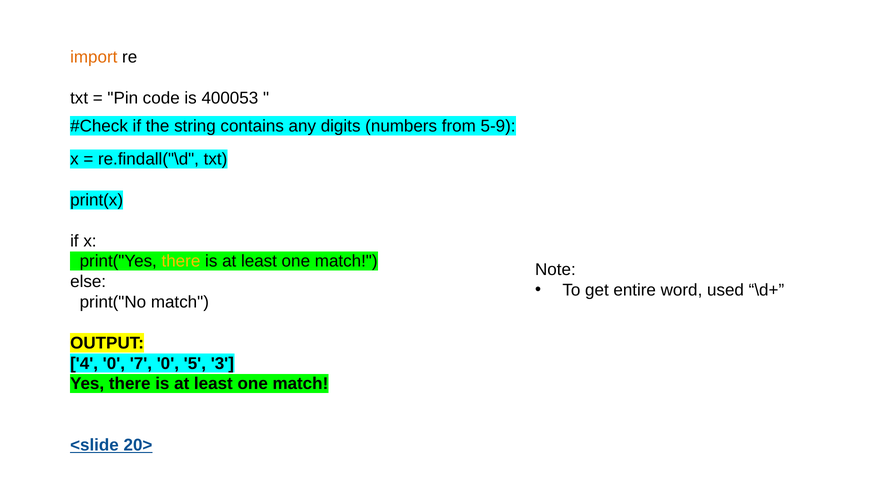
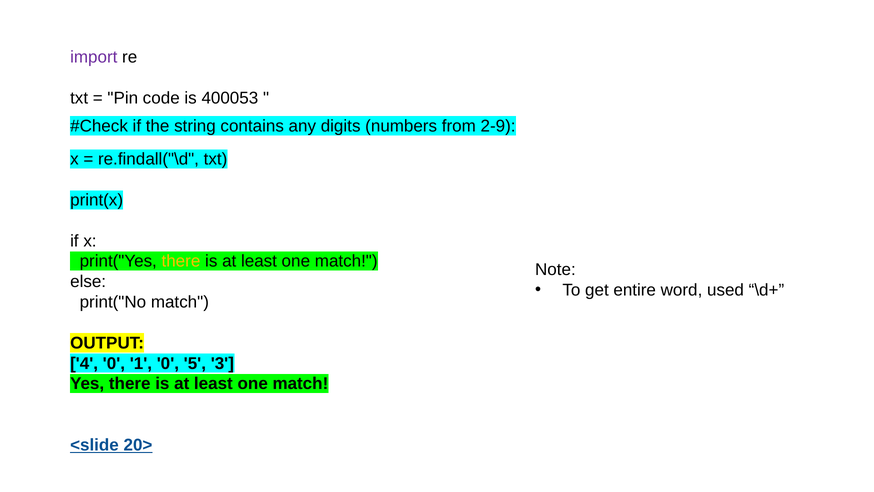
import colour: orange -> purple (94, 57)
5-9: 5-9 -> 2-9 (498, 126)
7: 7 -> 1 (141, 363)
